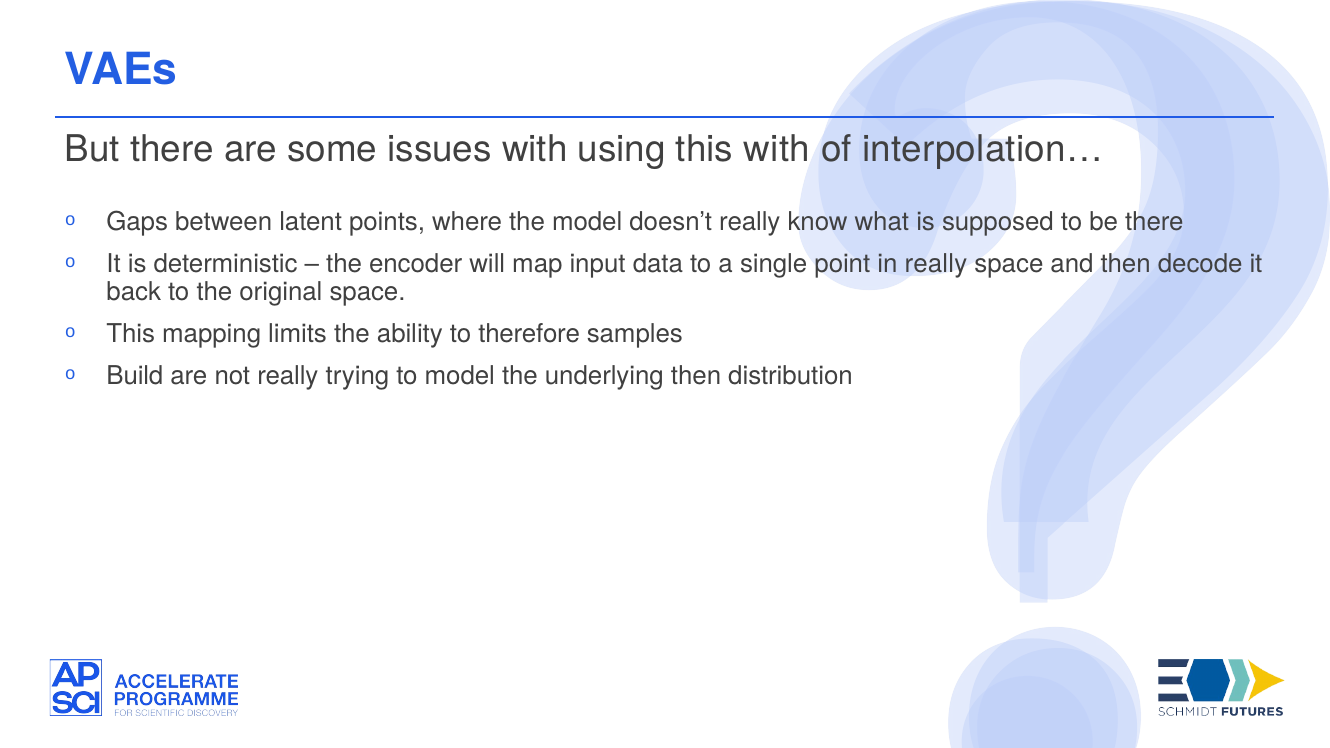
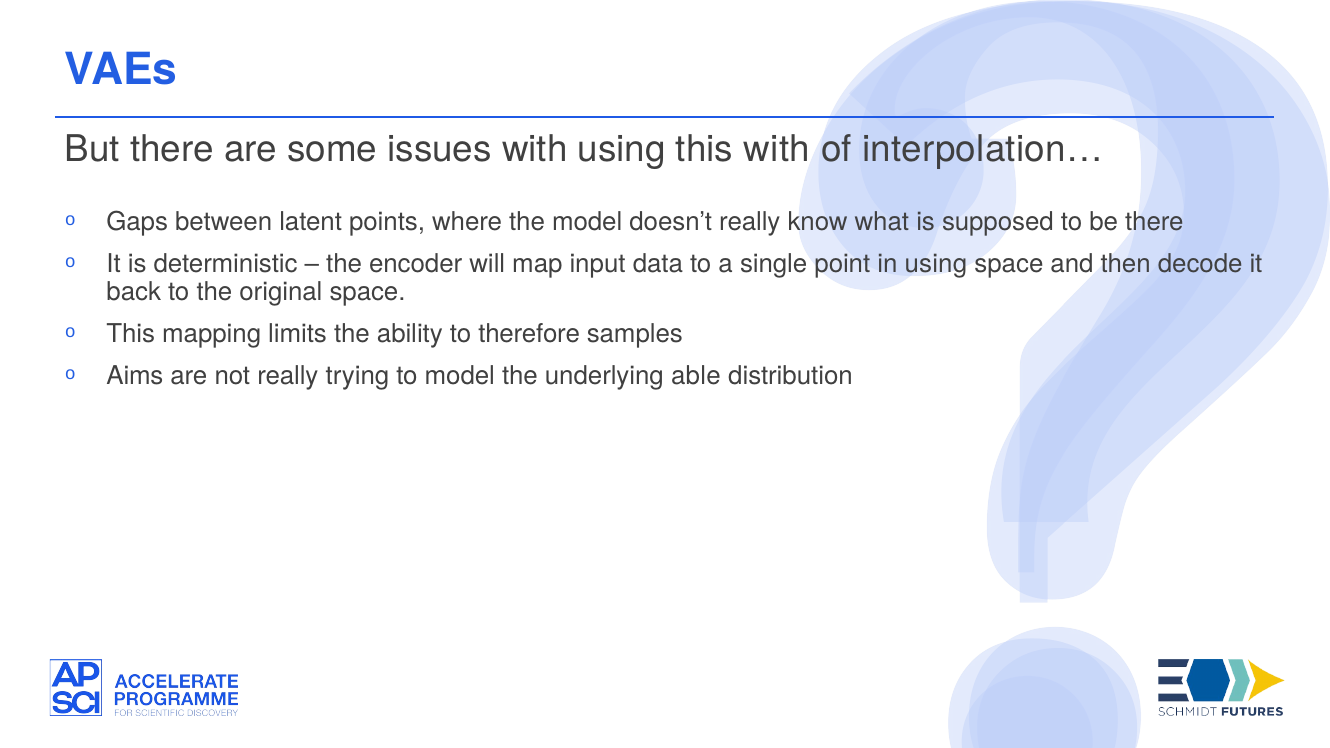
in really: really -> using (936, 264)
Build: Build -> Aims (135, 376)
underlying then: then -> able (696, 376)
